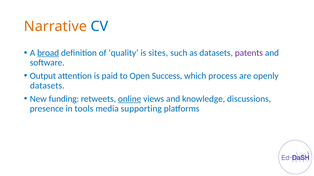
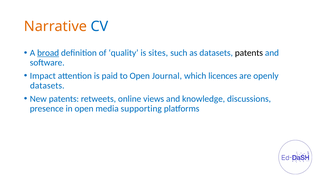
patents colour: purple -> black (249, 53)
Output: Output -> Impact (43, 76)
Success: Success -> Journal (167, 76)
process: process -> licences (223, 76)
New funding: funding -> patents (64, 99)
online underline: present -> none (130, 99)
in tools: tools -> open (84, 109)
